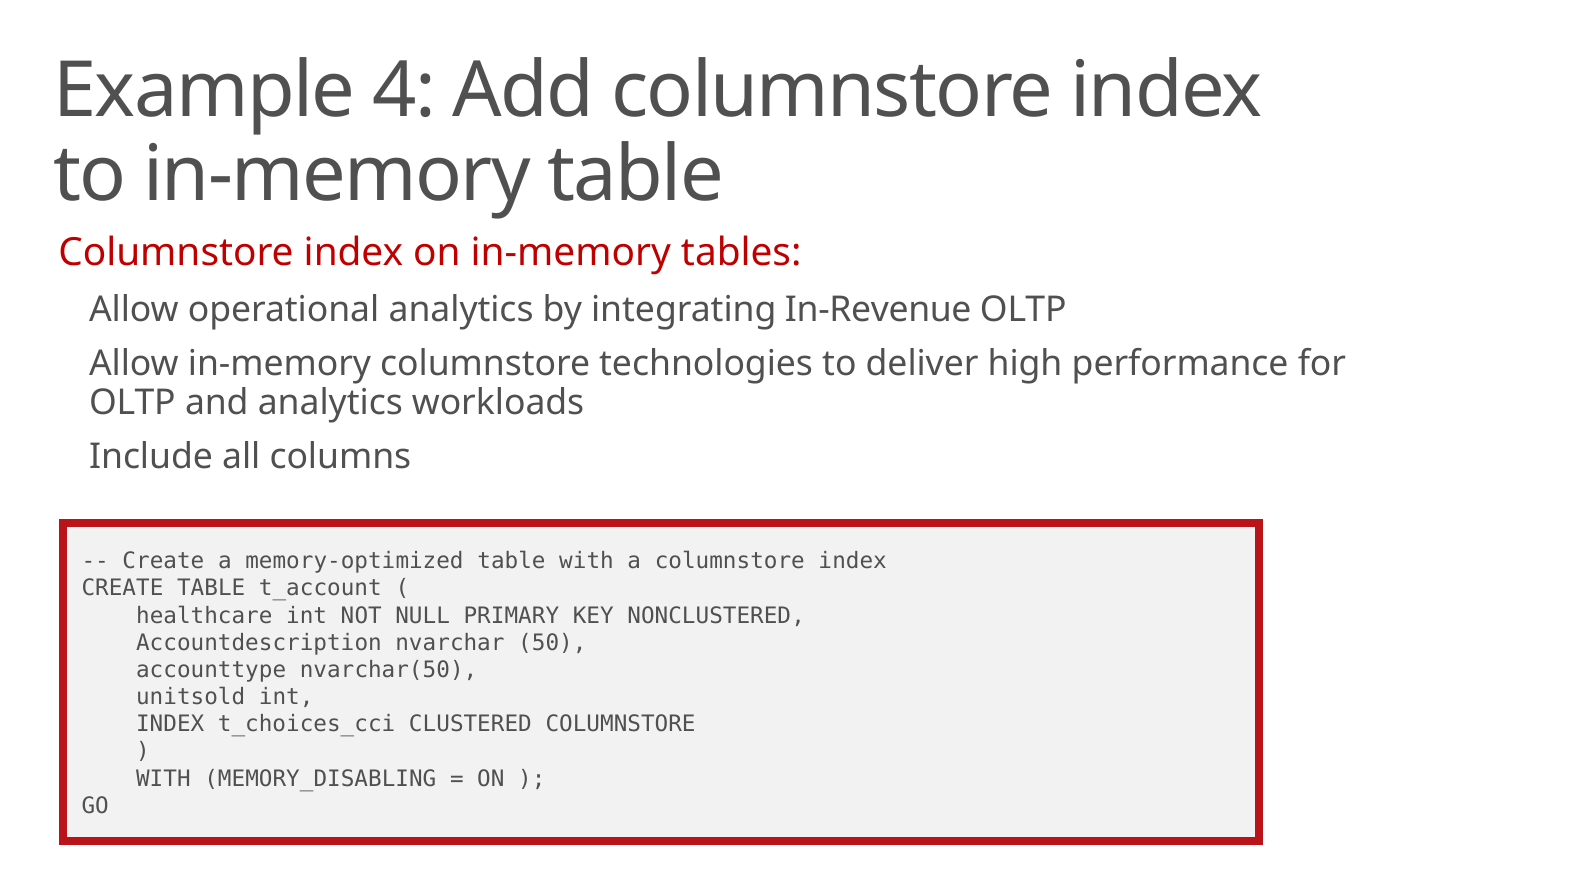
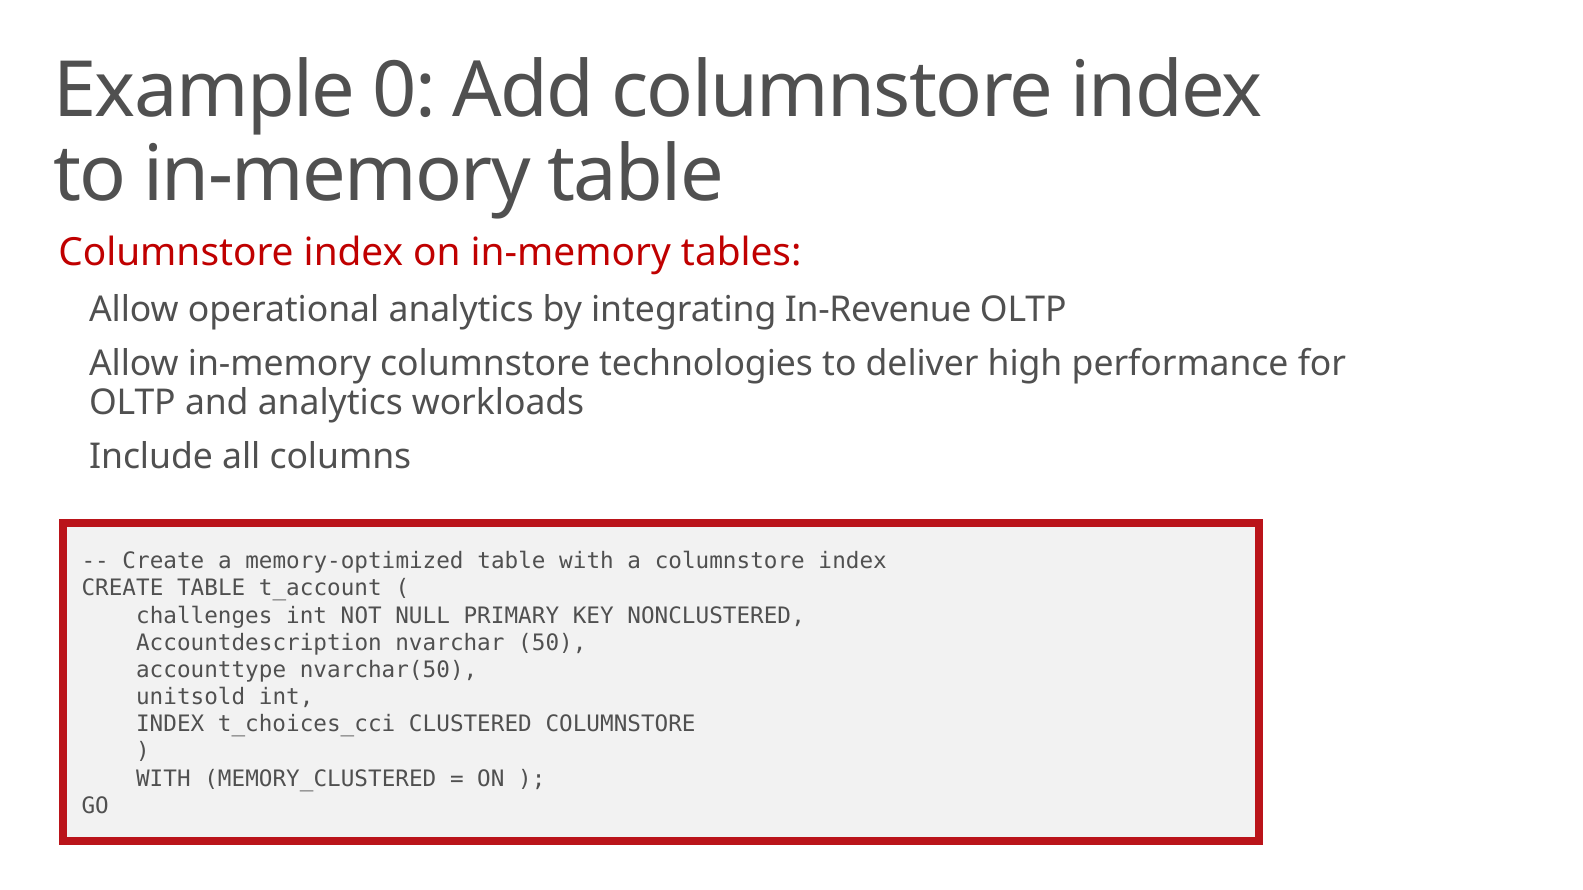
4: 4 -> 0 (404, 91)
healthcare: healthcare -> challenges (204, 616)
MEMORY_DISABLING: MEMORY_DISABLING -> MEMORY_CLUSTERED (320, 779)
